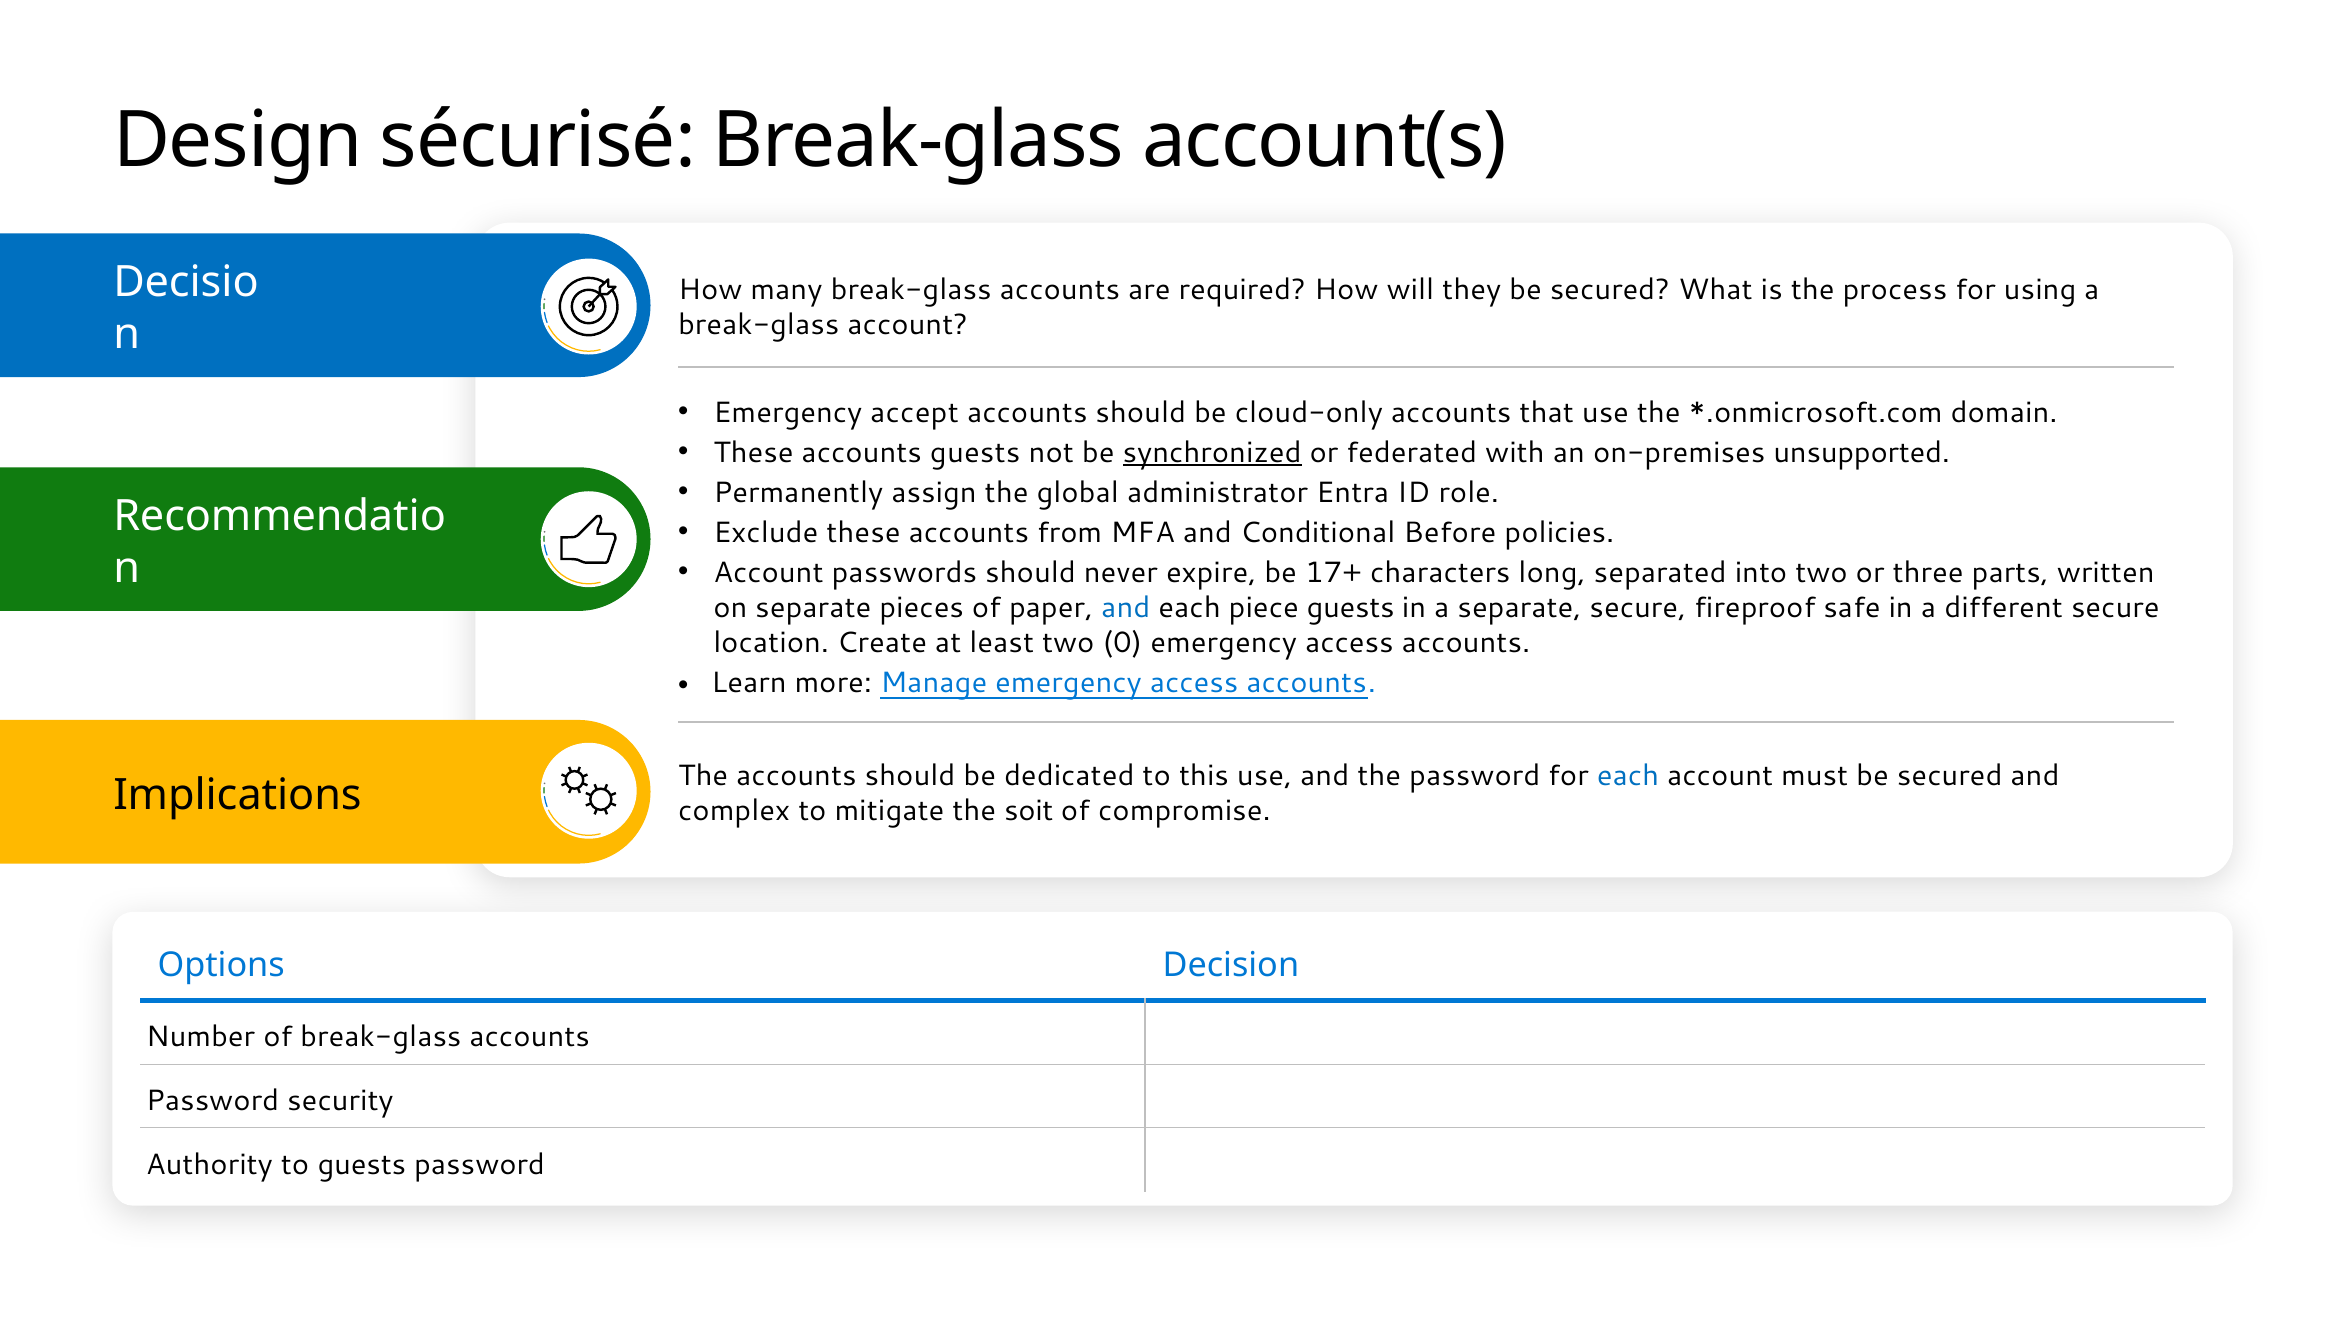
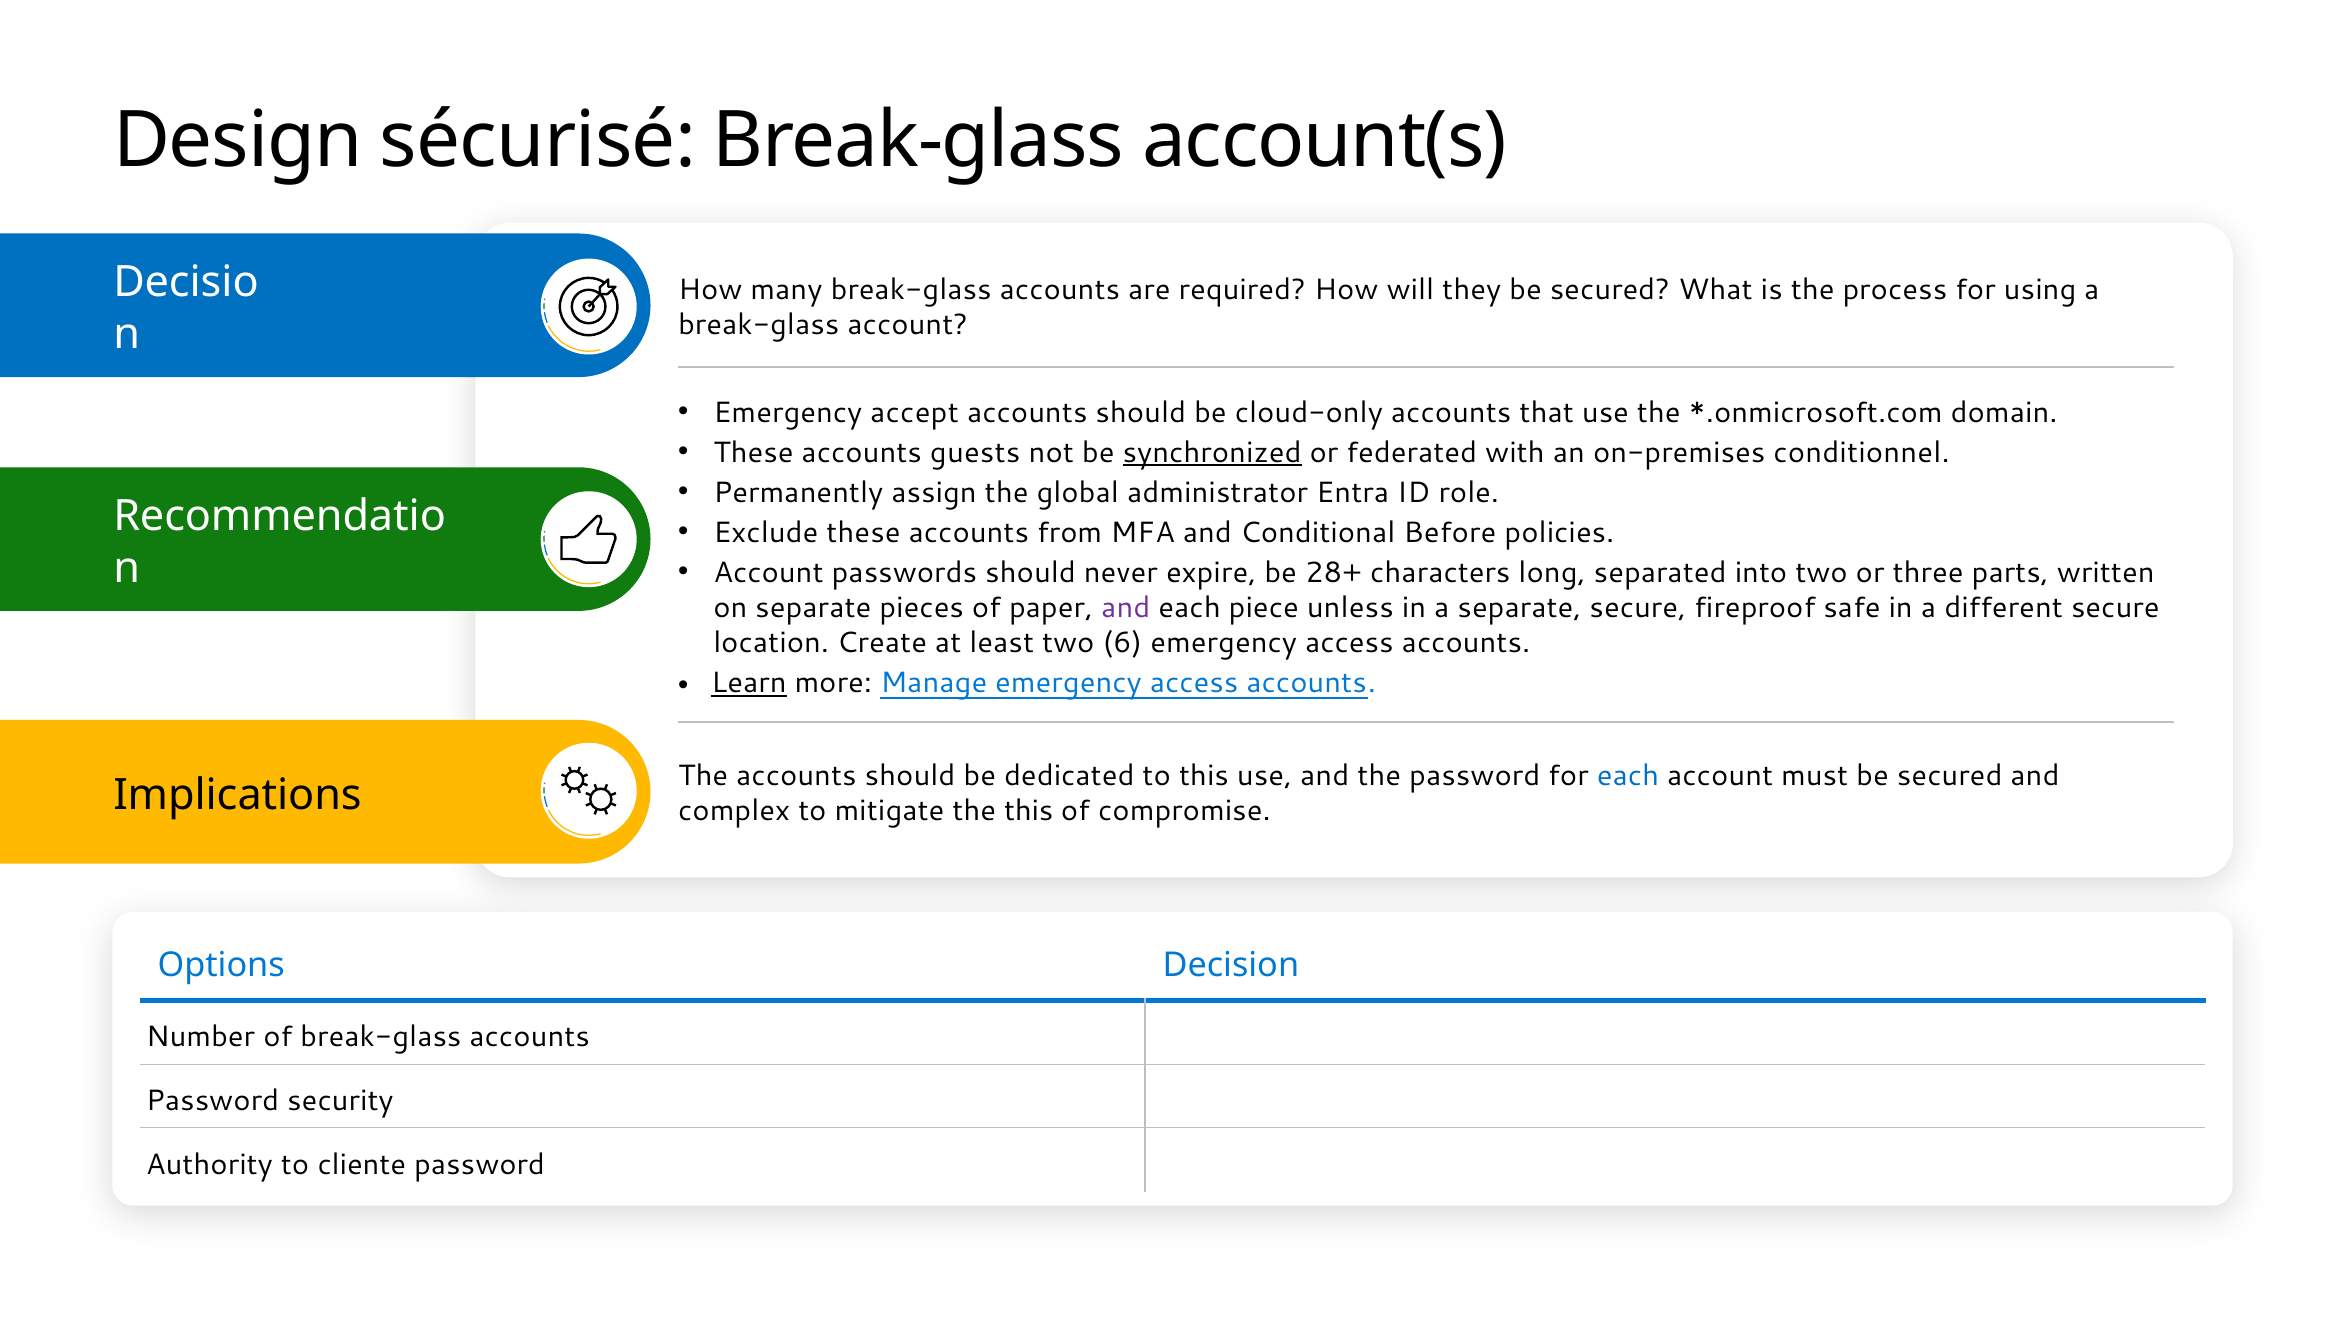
unsupported: unsupported -> conditionnel (1862, 453)
17+: 17+ -> 28+ (1334, 573)
and colour: blue -> purple (1126, 608)
piece guests: guests -> unless (1350, 608)
0: 0 -> 6 (1122, 643)
Learn underline: none -> present (749, 684)
the soit: soit -> this (1029, 811)
to guests: guests -> cliente (362, 1165)
